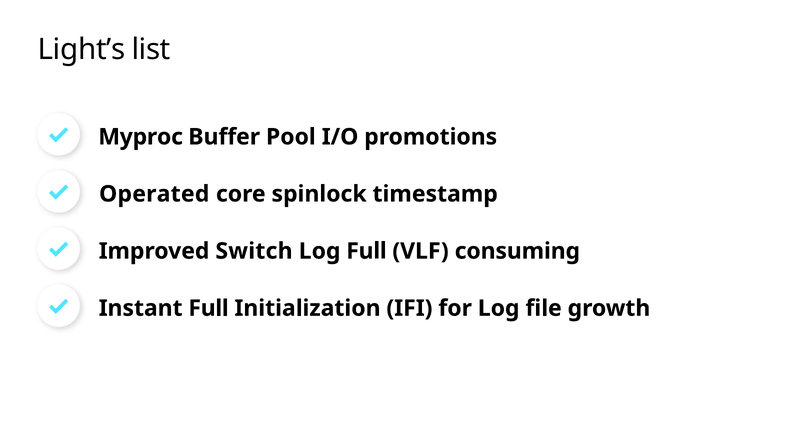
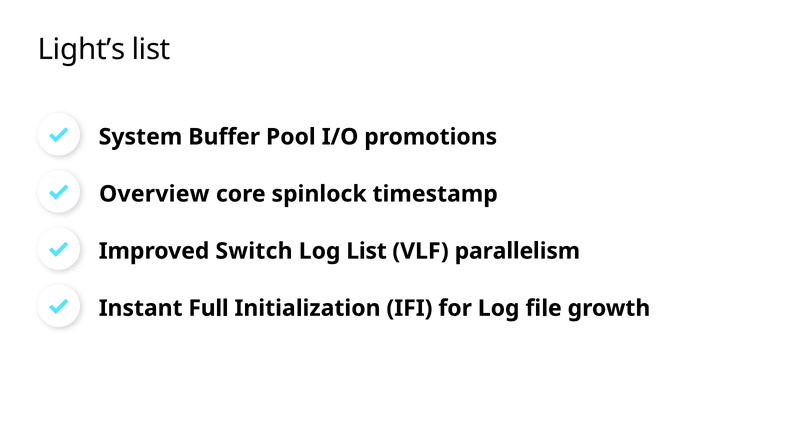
Myproc: Myproc -> System (140, 137)
Operated: Operated -> Overview (154, 194)
Log Full: Full -> List (367, 251)
consuming: consuming -> parallelism (517, 251)
